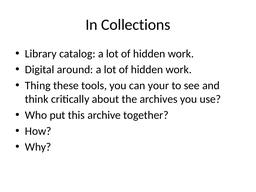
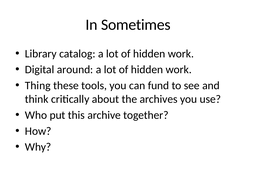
Collections: Collections -> Sometimes (136, 25)
your: your -> fund (158, 86)
